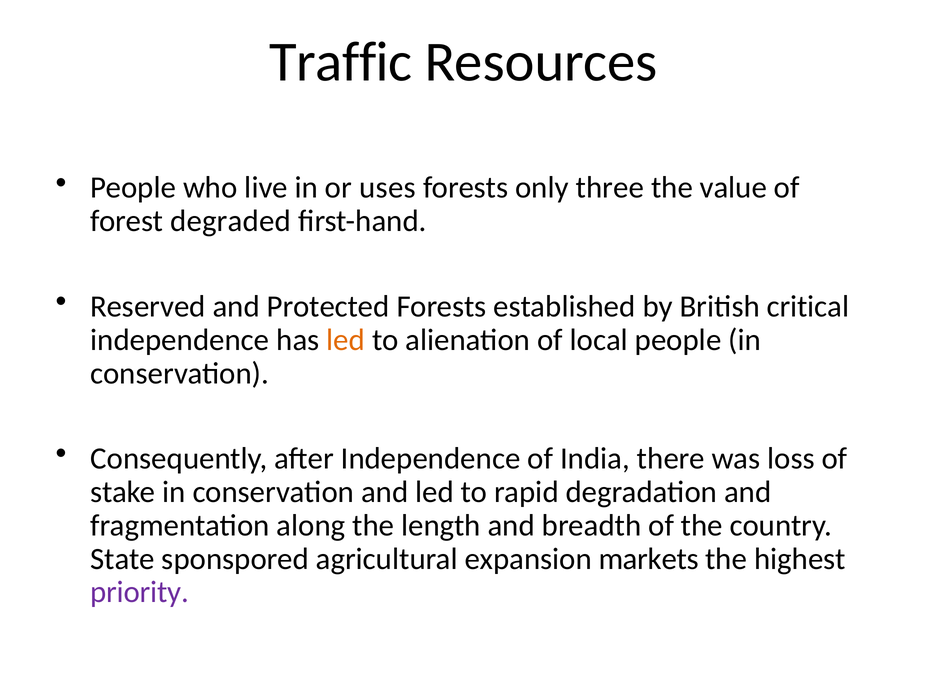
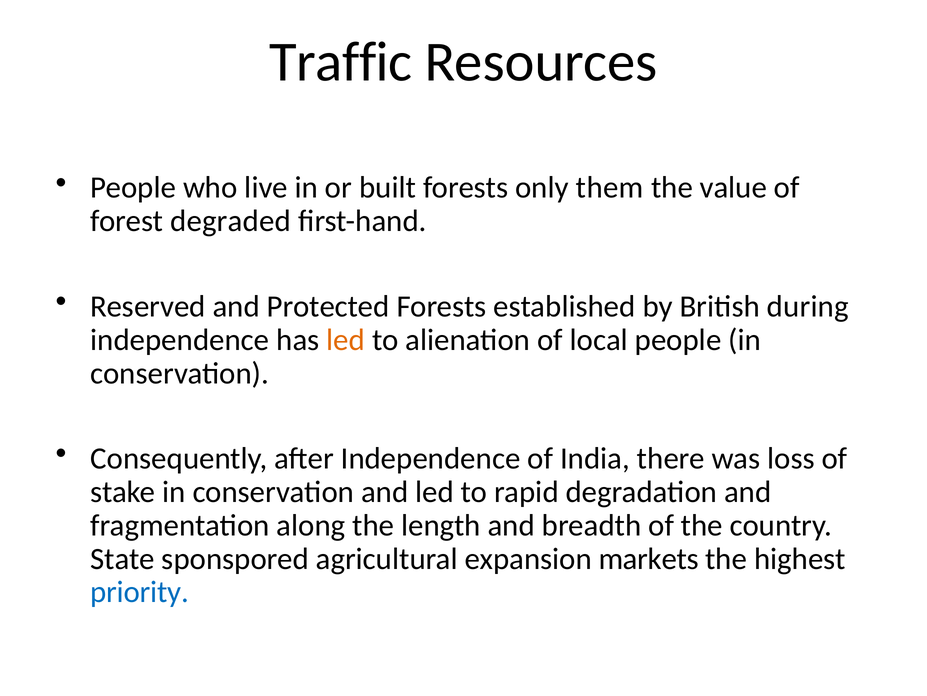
uses: uses -> built (388, 188)
three: three -> them (610, 188)
critical: critical -> during (808, 306)
priority colour: purple -> blue (140, 592)
